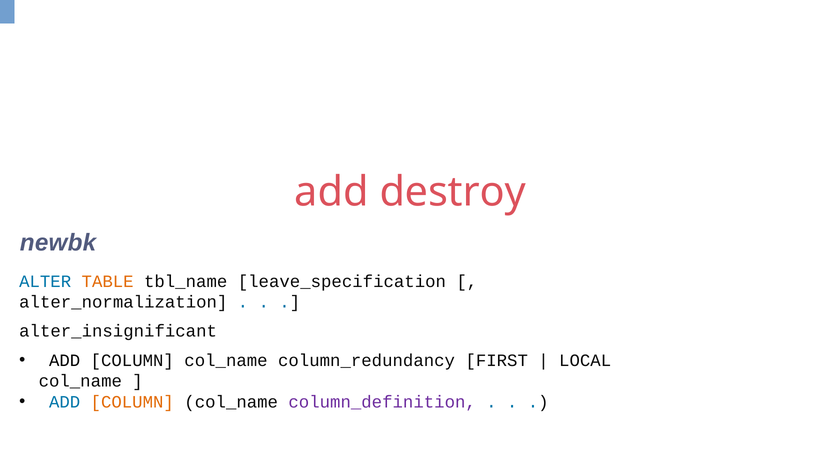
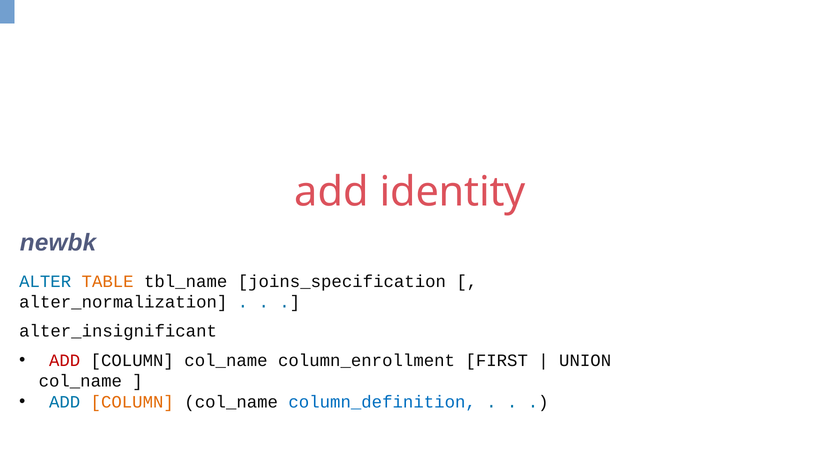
destroy: destroy -> identity (453, 192)
leave_specification: leave_specification -> joins_specification (342, 281)
ADD colour: black -> red (65, 360)
column_redundancy: column_redundancy -> column_enrollment (367, 360)
LOCAL: LOCAL -> UNION (585, 360)
column_definition colour: purple -> blue (382, 401)
